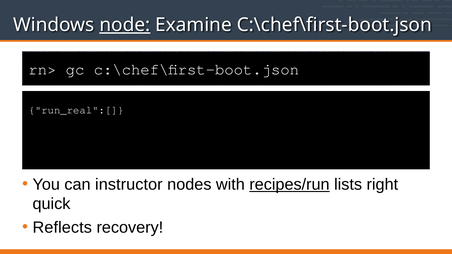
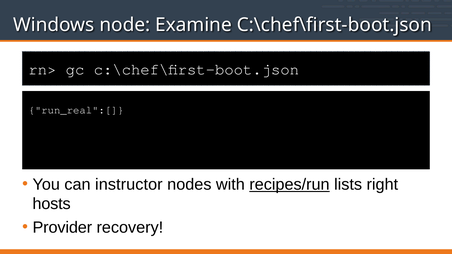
node underline: present -> none (125, 25)
quick: quick -> hosts (52, 204)
Reflects: Reflects -> Provider (62, 228)
